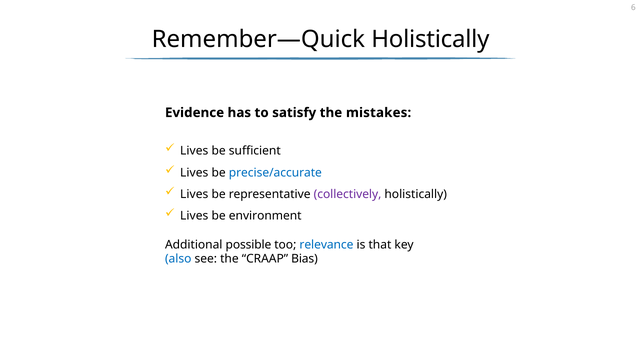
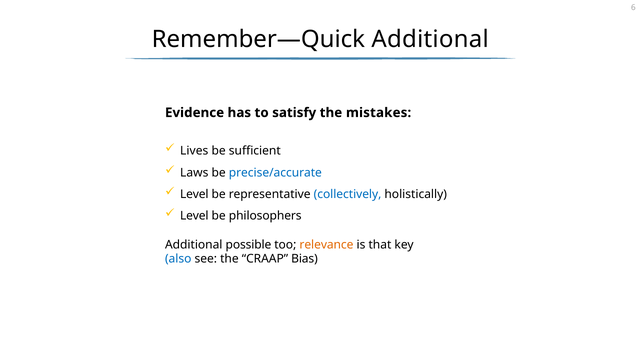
Remember—Quick Holistically: Holistically -> Additional (430, 39)
Lives: Lives -> Laws (194, 173)
Lives: Lives -> Level (194, 194)
collectively colour: purple -> blue (348, 194)
Lives: Lives -> Level (194, 216)
environment: environment -> philosophers (265, 216)
relevance colour: blue -> orange (326, 245)
